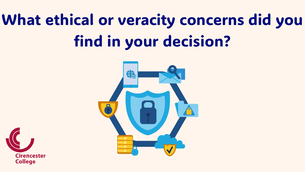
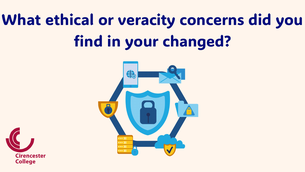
decision: decision -> changed (197, 41)
